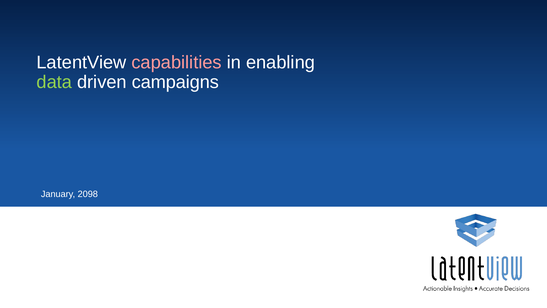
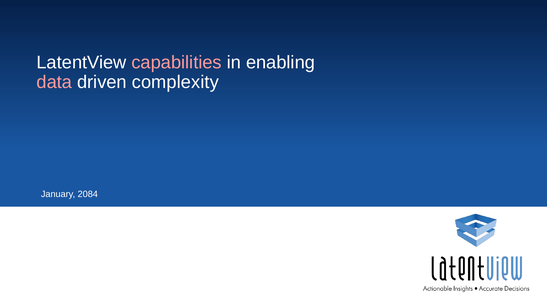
data colour: light green -> pink (54, 82)
campaigns: campaigns -> complexity (175, 82)
2098: 2098 -> 2084 (88, 194)
